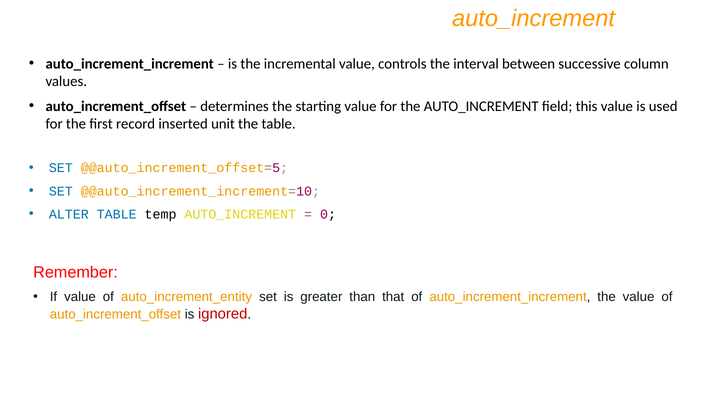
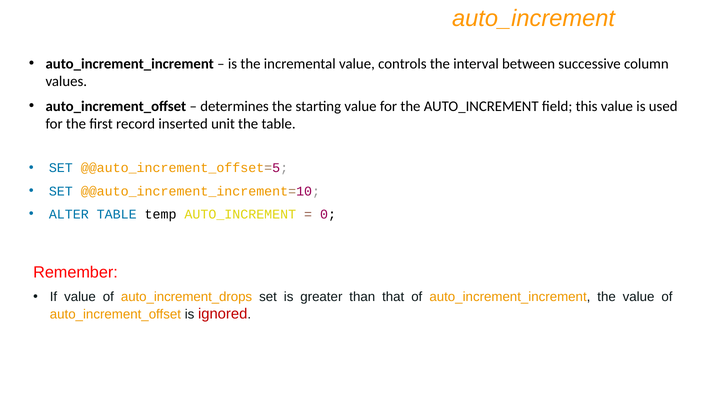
auto_increment_entity: auto_increment_entity -> auto_increment_drops (187, 297)
